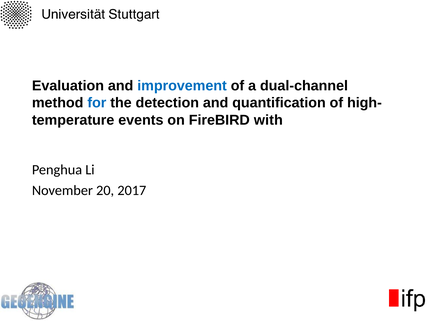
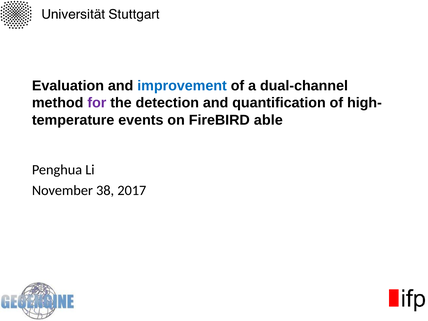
for colour: blue -> purple (97, 103)
with: with -> able (268, 120)
20: 20 -> 38 (105, 191)
